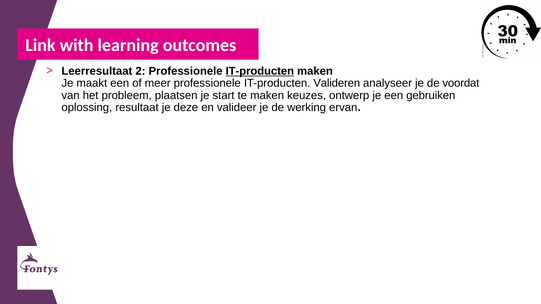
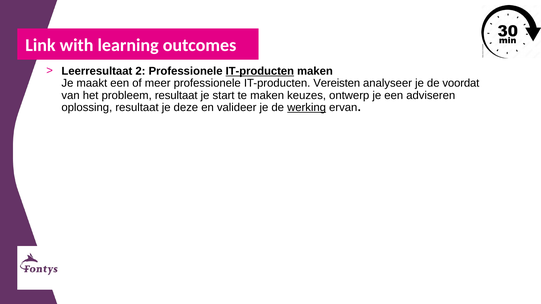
Valideren: Valideren -> Vereisten (337, 83)
probleem plaatsen: plaatsen -> resultaat (176, 95)
gebruiken: gebruiken -> adviseren (431, 95)
werking underline: none -> present (307, 108)
